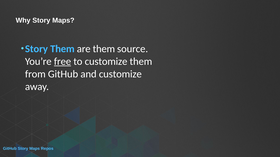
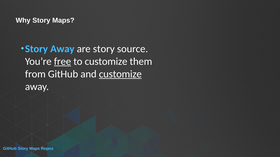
Story Them: Them -> Away (62, 49)
are them: them -> story (104, 49)
customize underline: none -> present (120, 74)
